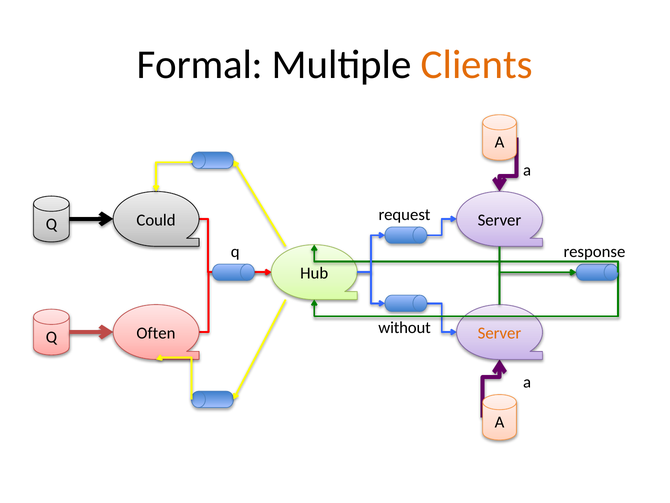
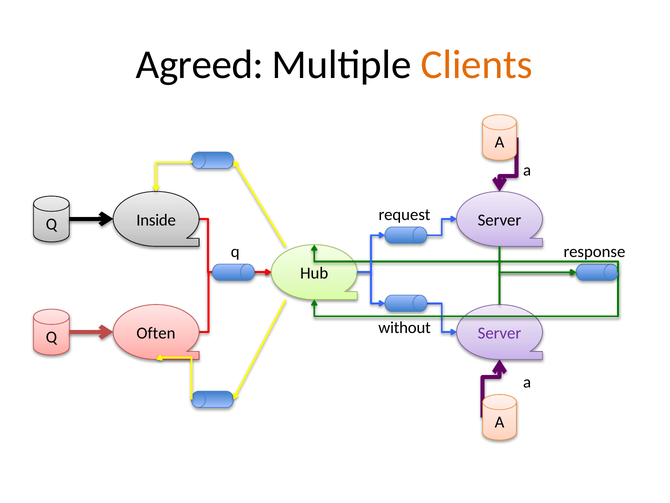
Formal: Formal -> Agreed (200, 65)
Could: Could -> Inside (156, 220)
Server colour: orange -> purple (499, 333)
